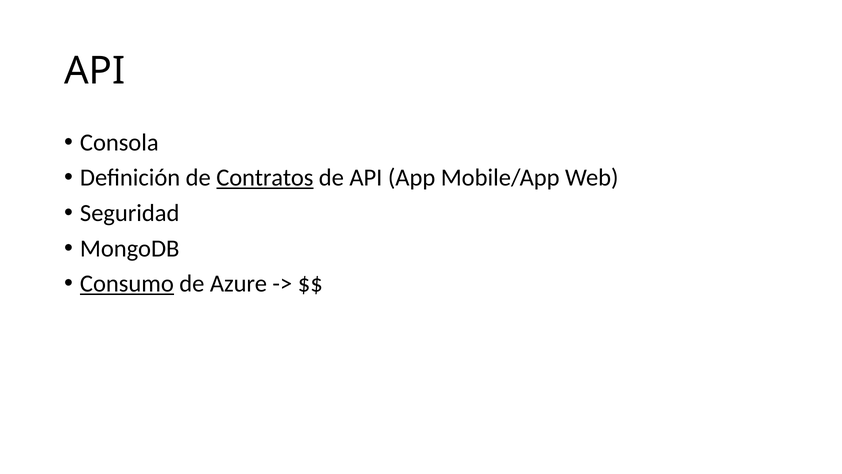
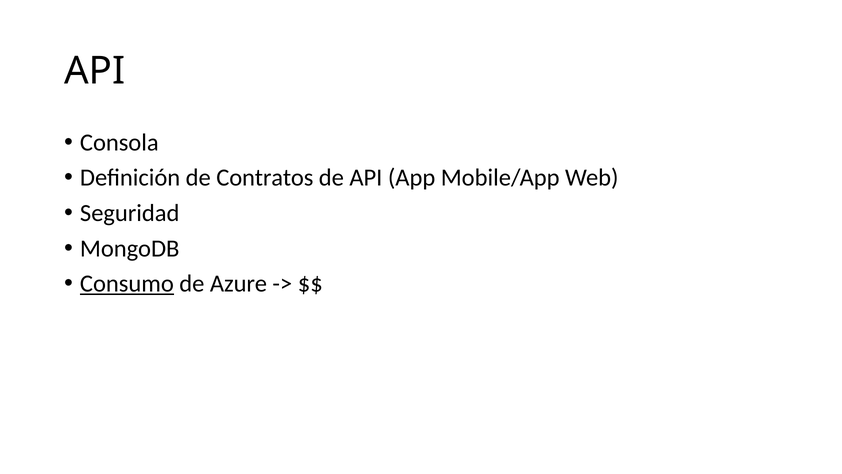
Contratos underline: present -> none (265, 178)
